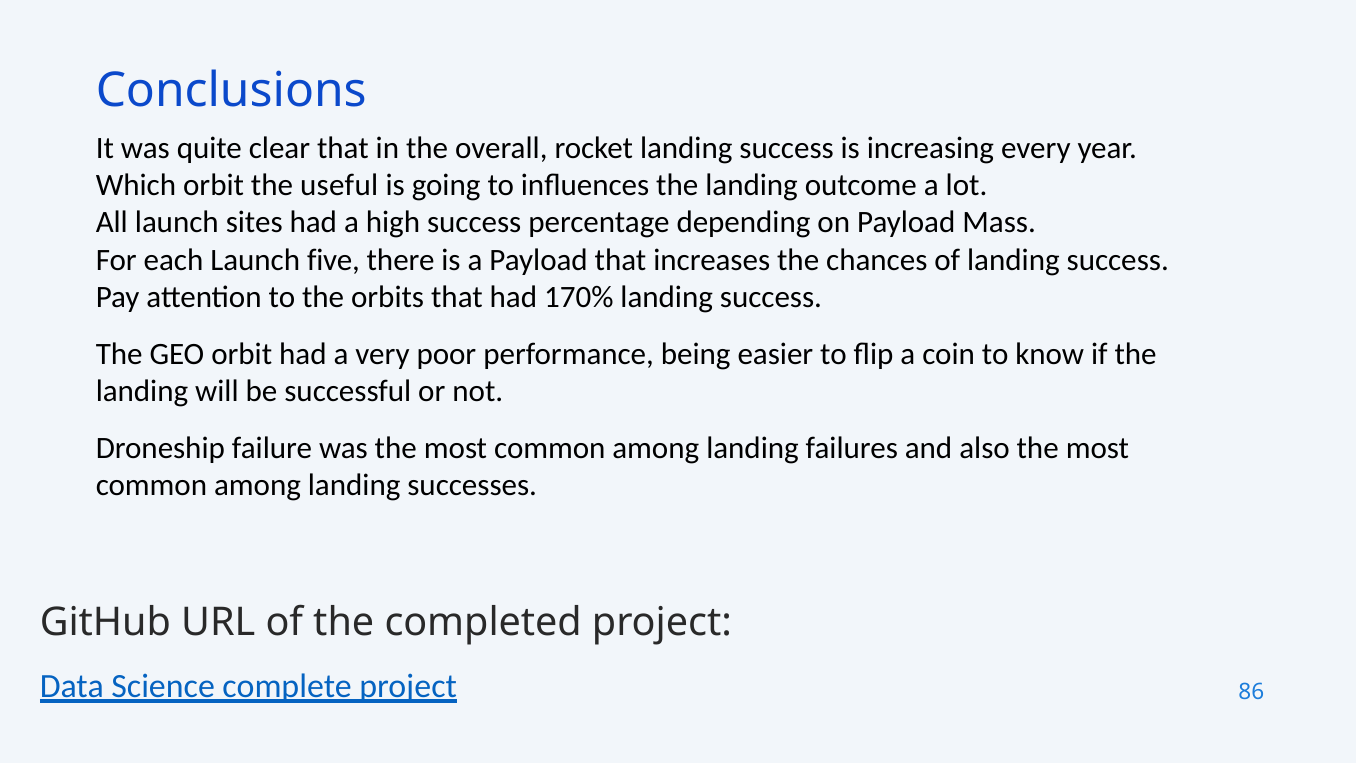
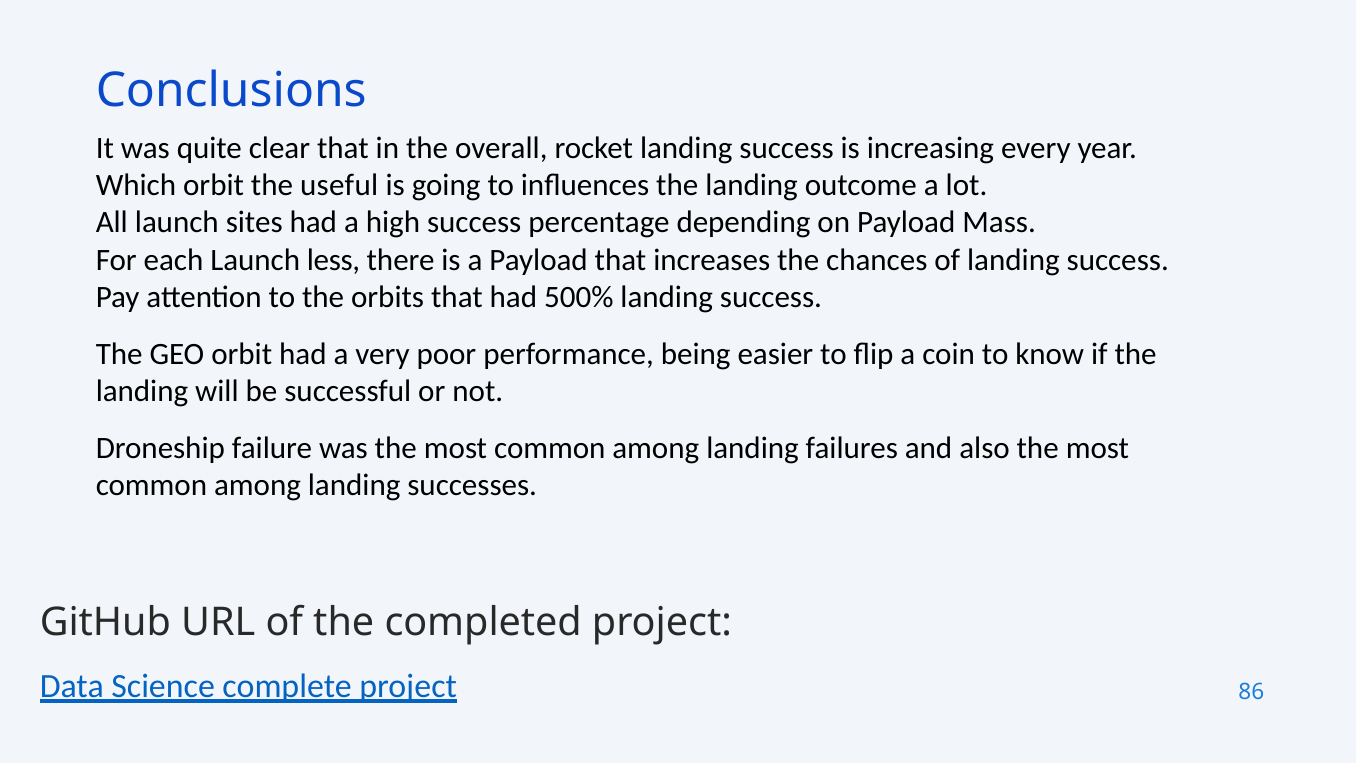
five: five -> less (334, 260)
170%: 170% -> 500% (579, 297)
